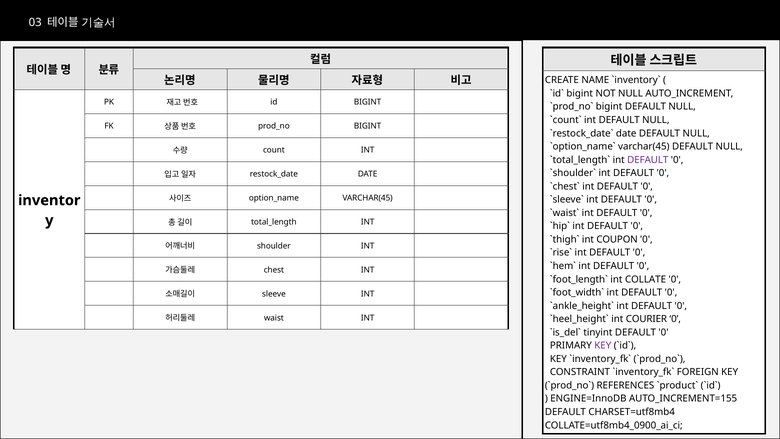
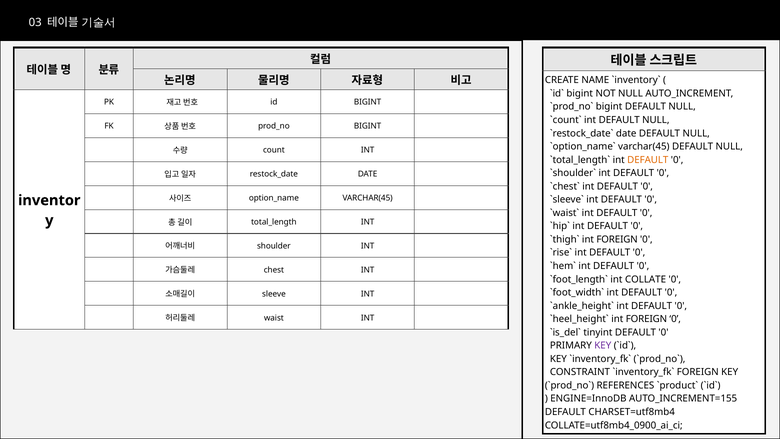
DEFAULT colour: purple -> orange (648, 160)
COUPON: COUPON -> FOREIGN (617, 239)
COURIER: COURIER -> FOREIGN (646, 319)
